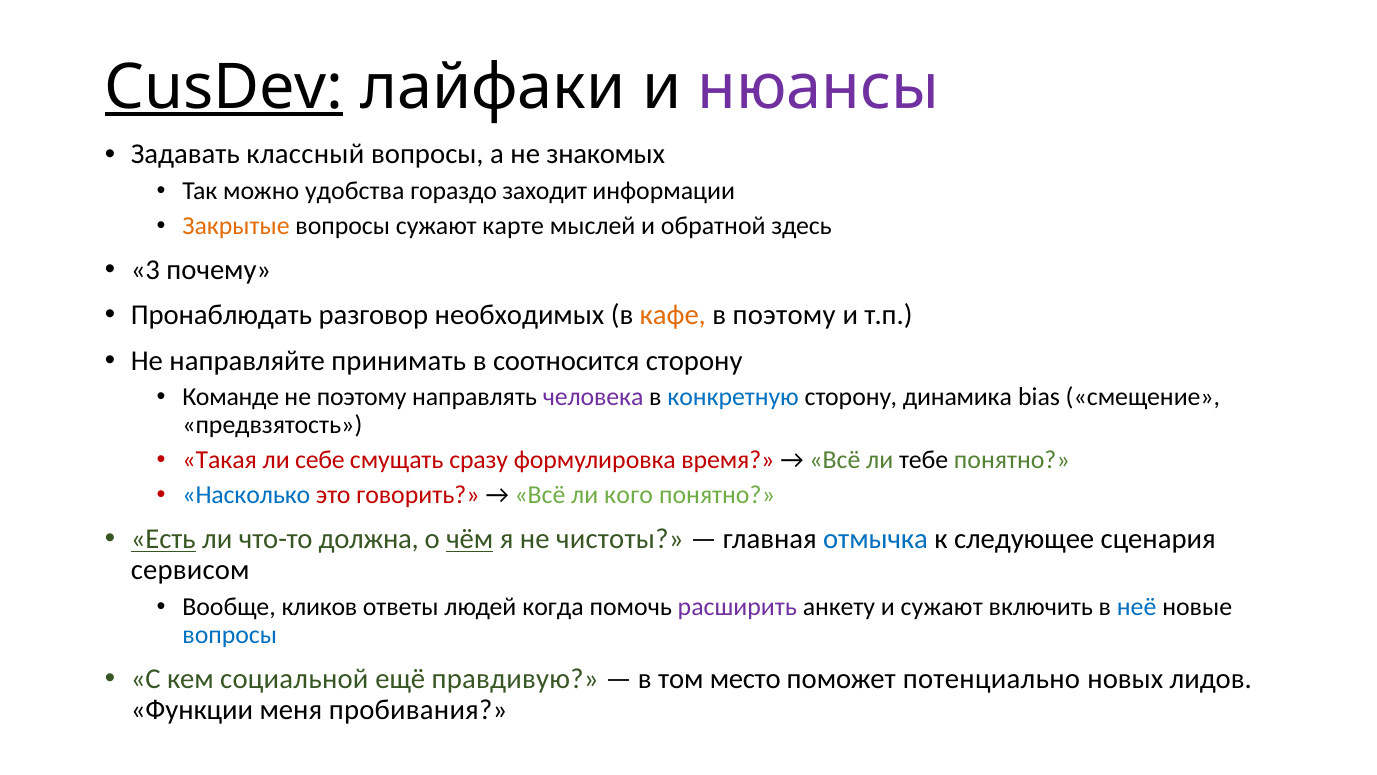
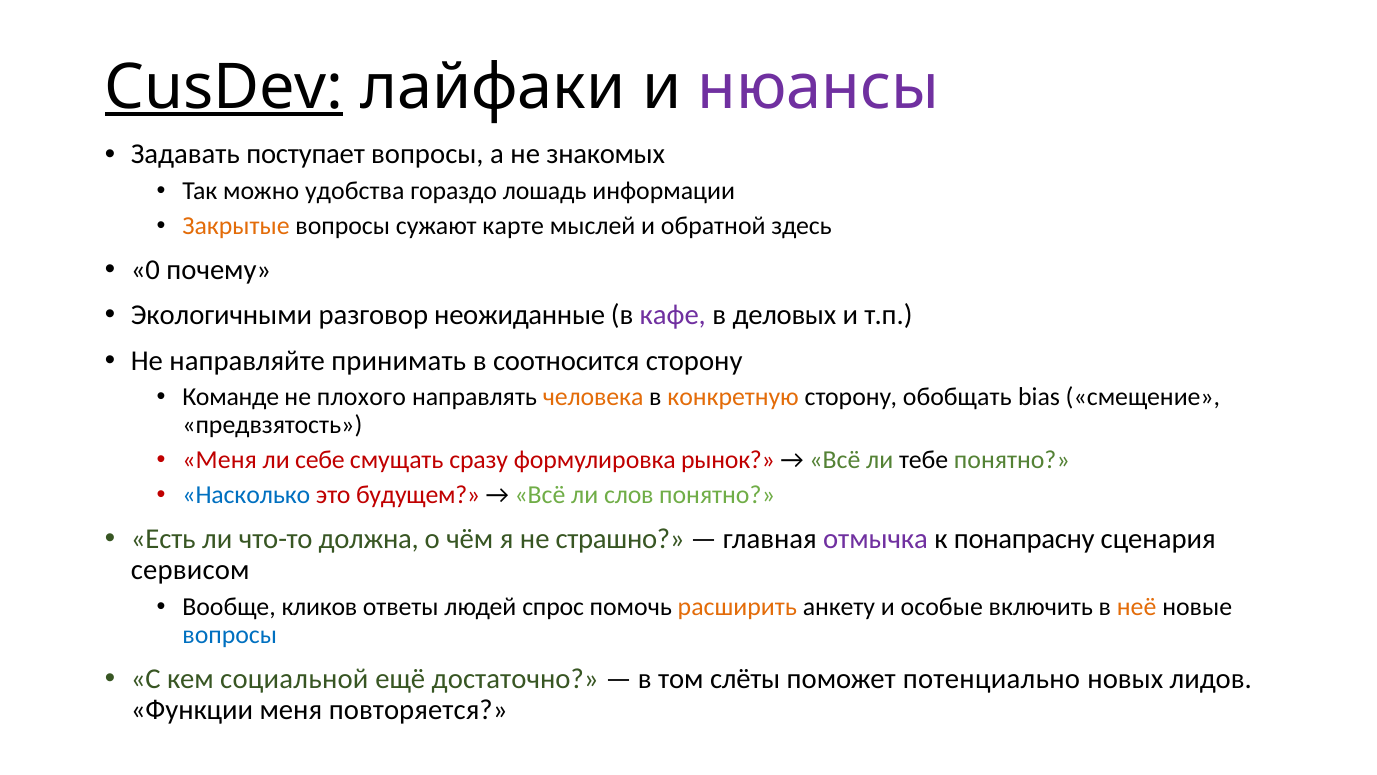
классный: классный -> поступает (306, 154)
заходит: заходит -> лошадь (545, 191)
3: 3 -> 0 (145, 270)
Пронаблюдать: Пронаблюдать -> Экологичными (221, 315)
необходимых: необходимых -> неожиданные (520, 315)
кафе colour: orange -> purple (673, 315)
в поэтому: поэтому -> деловых (784, 315)
не поэтому: поэтому -> плохого (361, 397)
человека colour: purple -> orange (593, 397)
конкретную colour: blue -> orange (733, 397)
динамика: динамика -> обобщать (957, 397)
Такая: Такая -> Меня (220, 460)
время: время -> рынок (728, 460)
говорить: говорить -> будущем (418, 495)
кого: кого -> слов (629, 495)
Есть underline: present -> none (163, 539)
чём underline: present -> none (470, 539)
чистоты: чистоты -> страшно (620, 539)
отмычка colour: blue -> purple (876, 539)
следующее: следующее -> понапрасну (1024, 539)
когда: когда -> спрос (553, 606)
расширить colour: purple -> orange (737, 606)
и сужают: сужают -> особые (942, 606)
неё colour: blue -> orange (1137, 606)
правдивую: правдивую -> достаточно (515, 678)
место: место -> слёты (745, 678)
пробивания: пробивания -> повторяется (418, 709)
